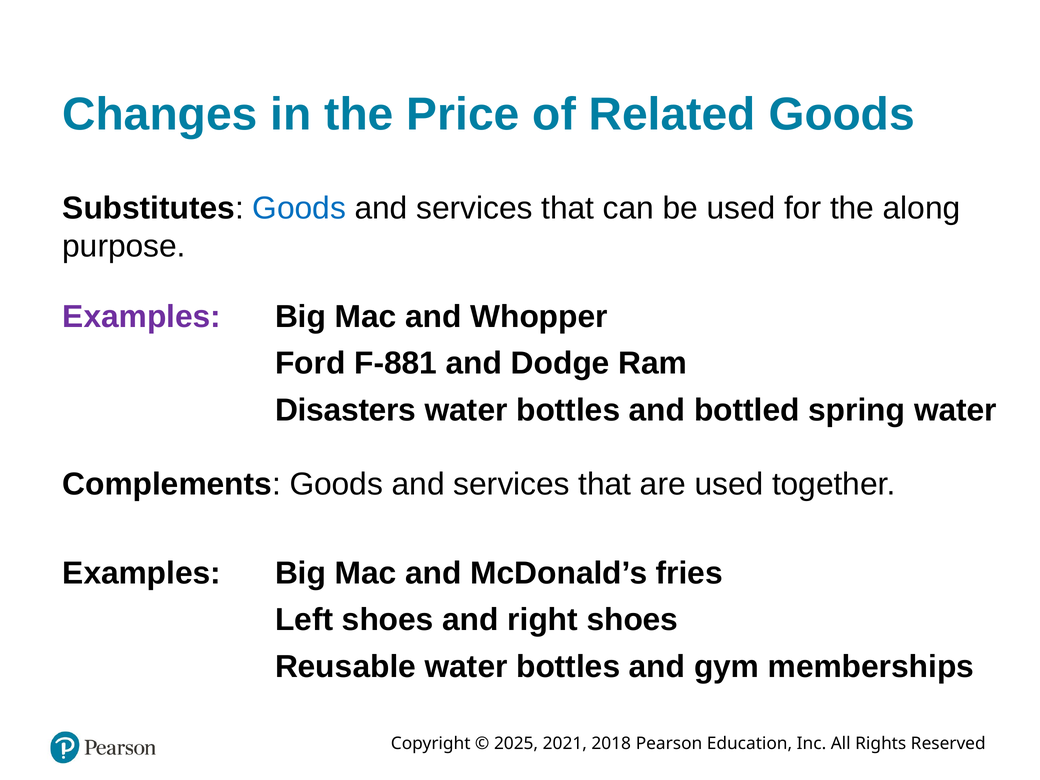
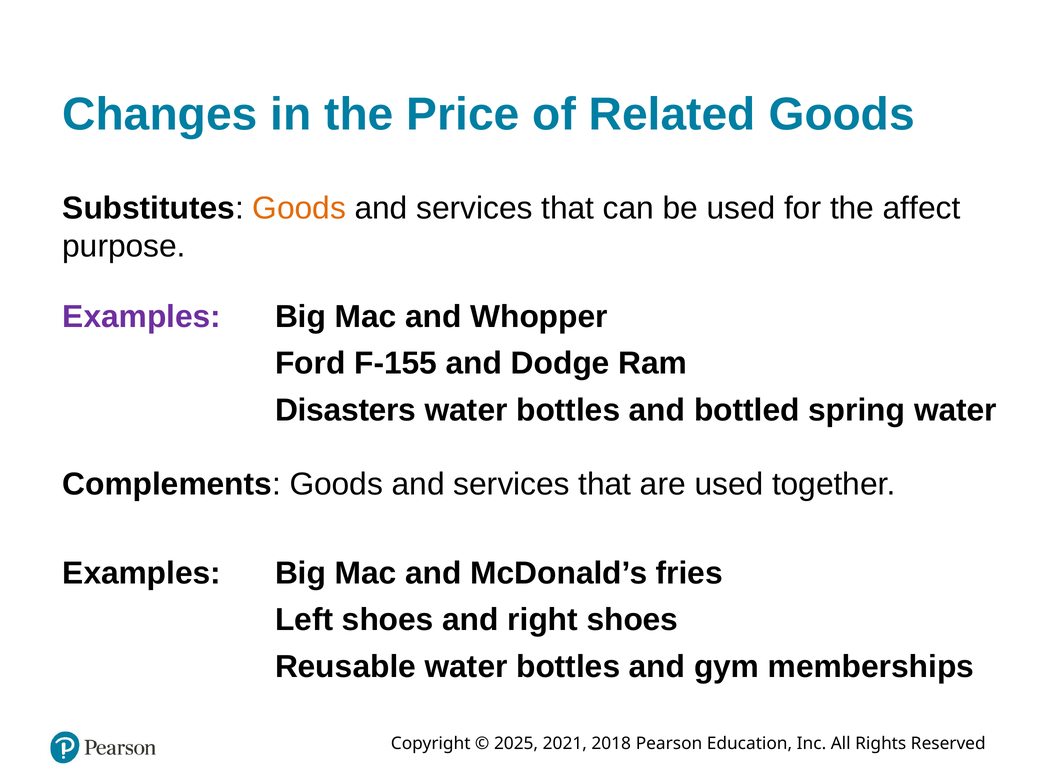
Goods colour: blue -> orange (299, 208)
along: along -> affect (922, 208)
F-881: F-881 -> F-155 (396, 363)
